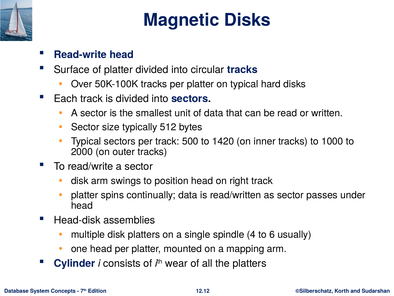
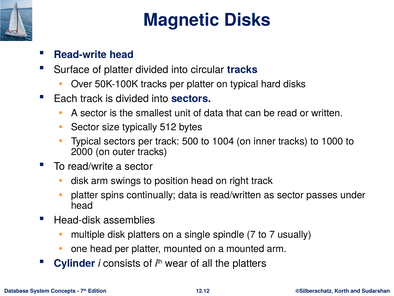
1420: 1420 -> 1004 (223, 141)
spindle 4: 4 -> 7 (251, 234)
to 6: 6 -> 7 (272, 234)
a mapping: mapping -> mounted (245, 248)
